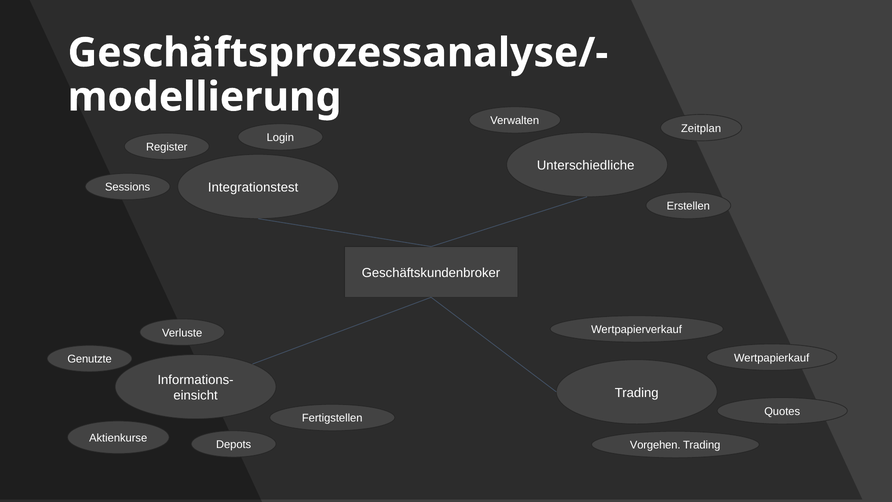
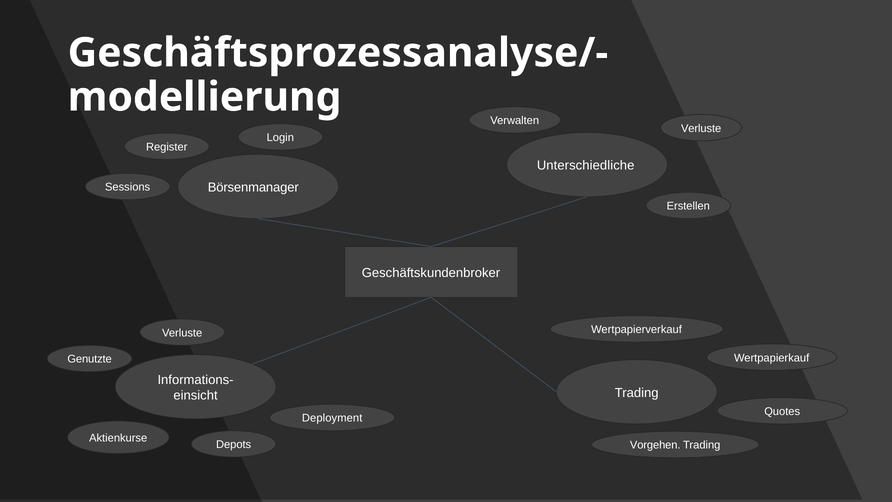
Zeitplan: Zeitplan -> Verluste (701, 128)
Integrationstest: Integrationstest -> Börsenmanager (253, 187)
Fertigstellen: Fertigstellen -> Deployment (332, 418)
